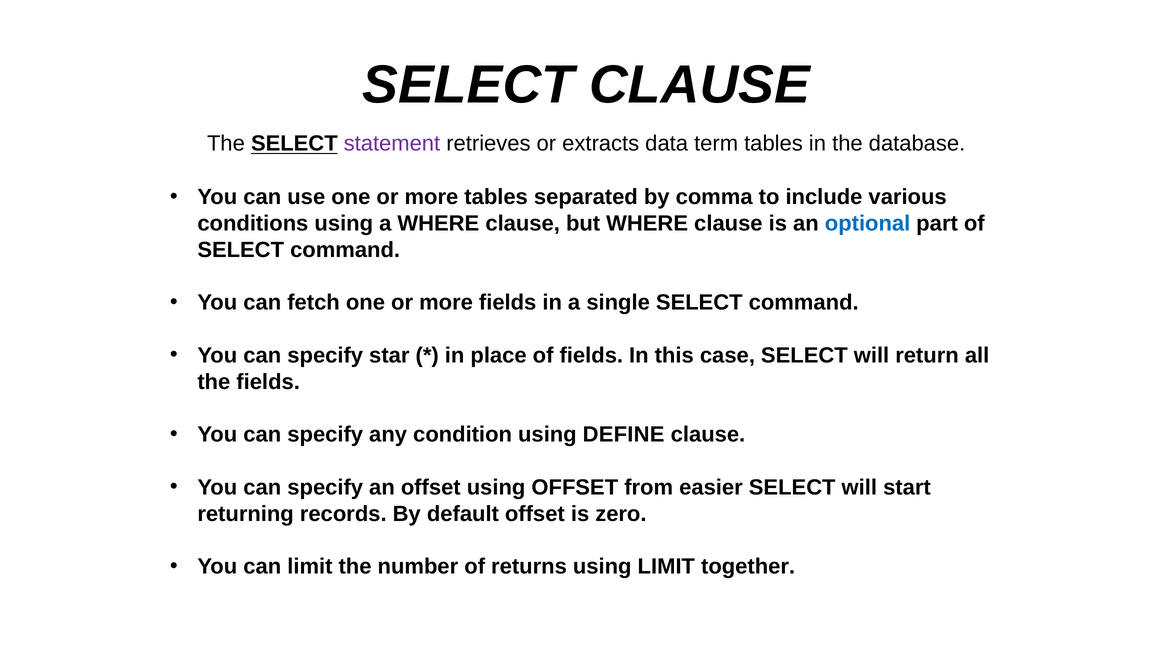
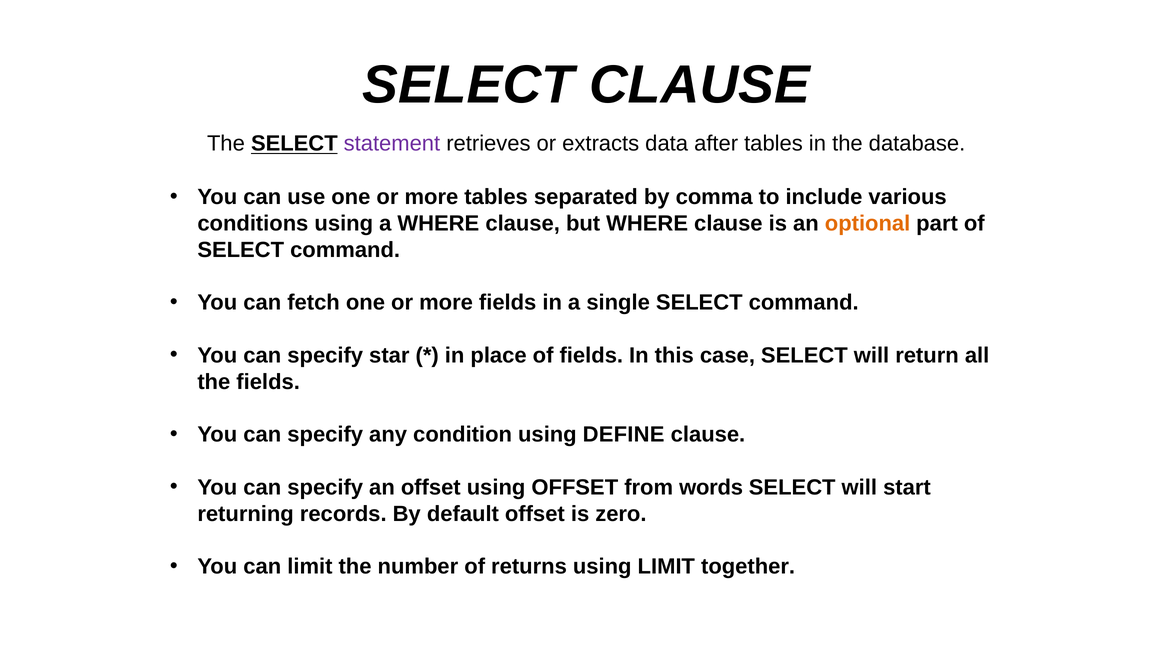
term: term -> after (716, 144)
optional colour: blue -> orange (868, 223)
easier: easier -> words (711, 487)
